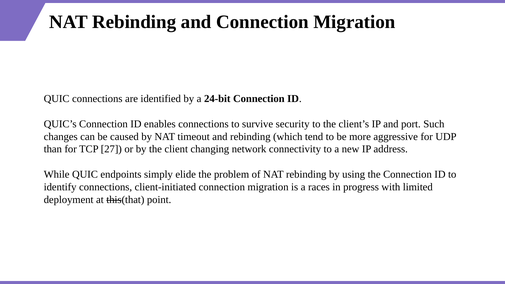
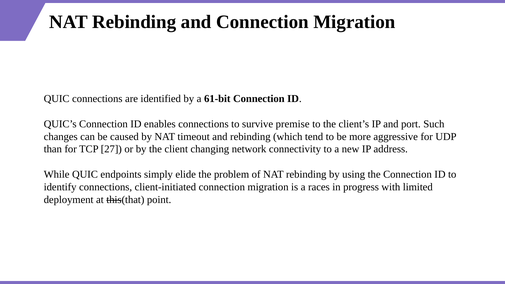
24-bit: 24-bit -> 61-bit (217, 99)
security: security -> premise (293, 124)
